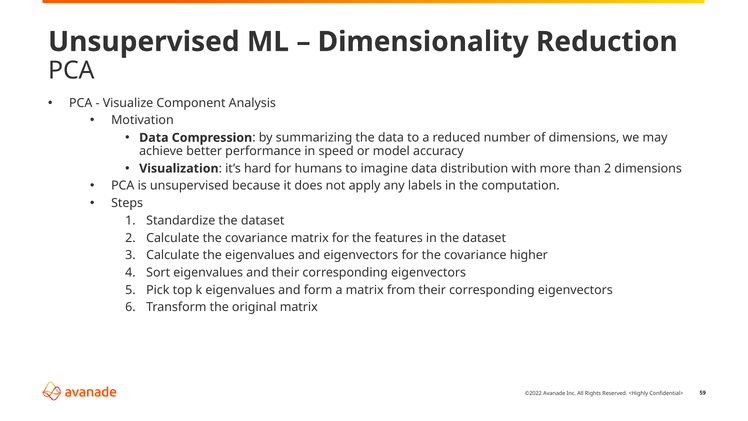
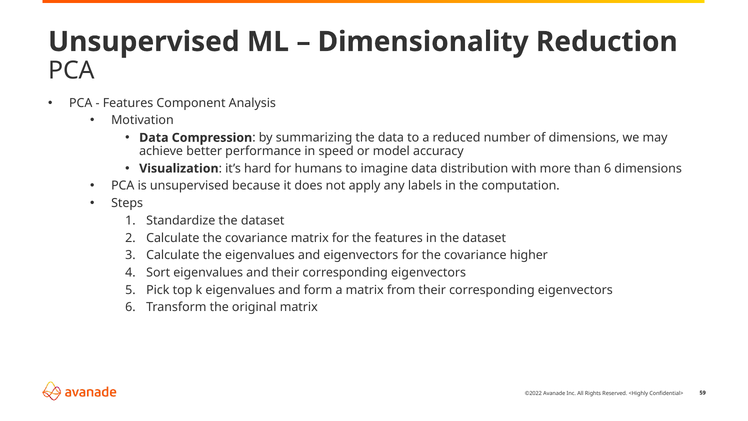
Visualize: Visualize -> Features (128, 103)
than 2: 2 -> 6 (608, 168)
